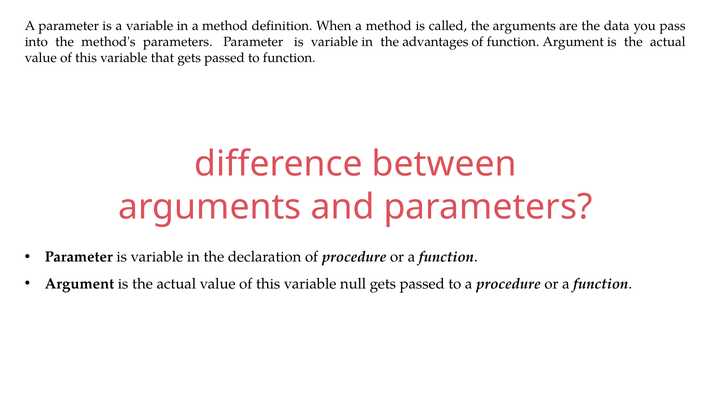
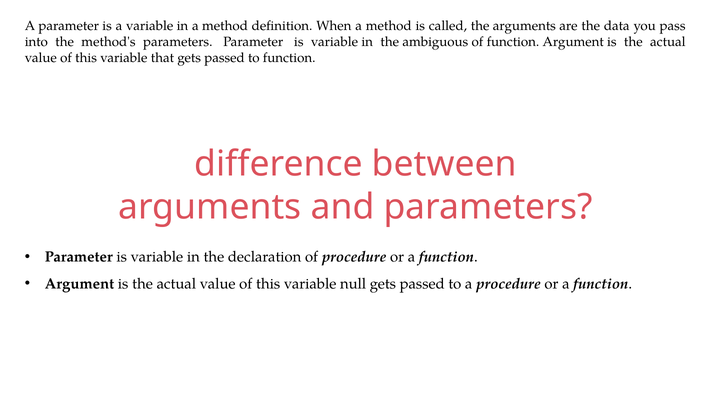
advantages: advantages -> ambiguous (435, 42)
